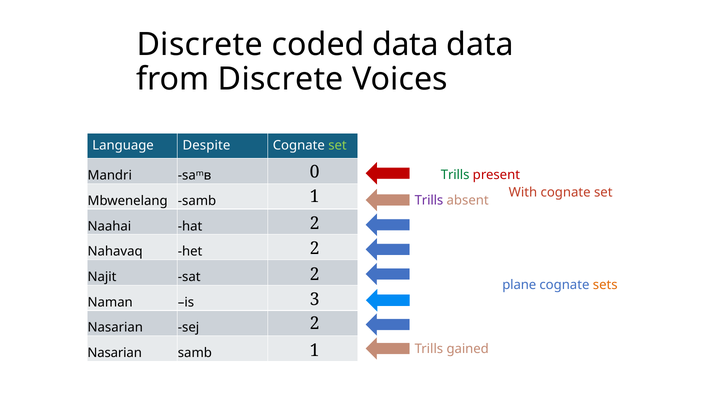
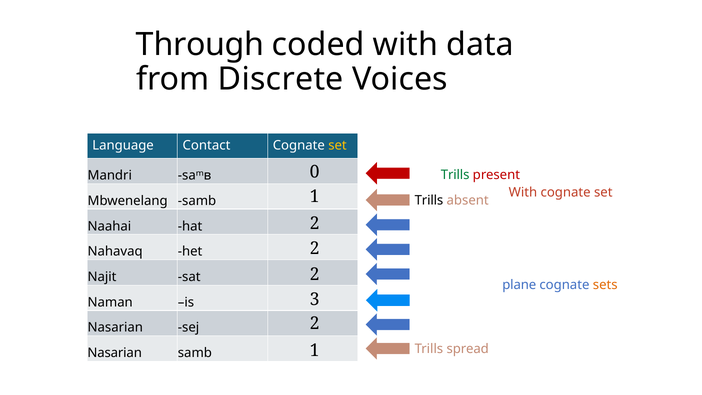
Discrete: Discrete -> Through (200, 45)
coded data: data -> with (405, 45)
Despite: Despite -> Contact (207, 145)
set colour: light green -> yellow (338, 145)
Trills colour: purple -> black (429, 200)
gained: gained -> spread (468, 349)
